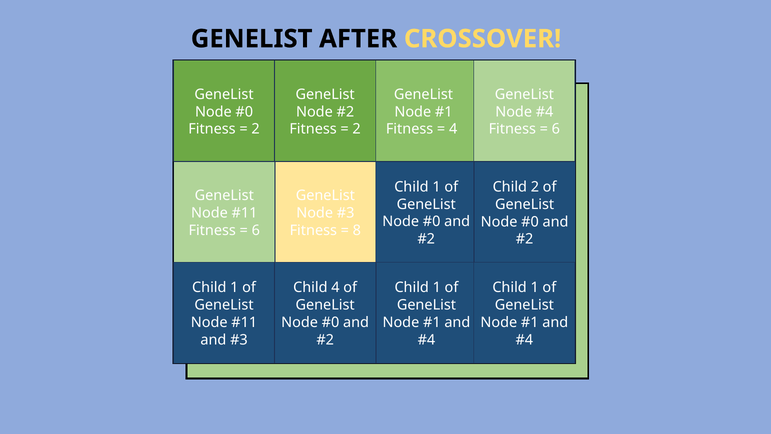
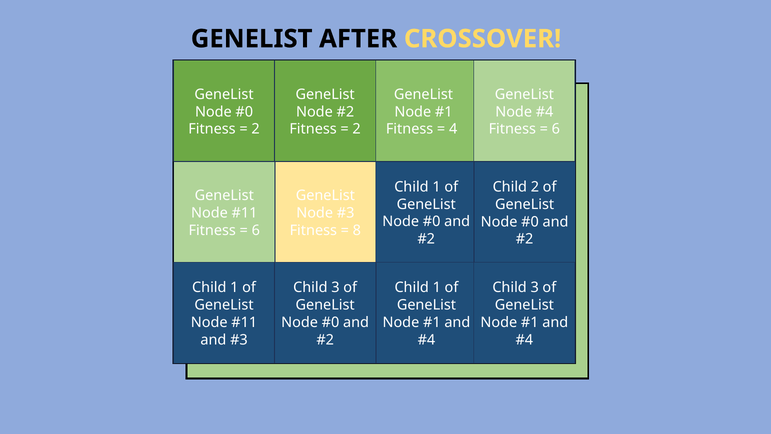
4: 4 -> 3 (335, 287)
1: 1 -> 3 (535, 287)
